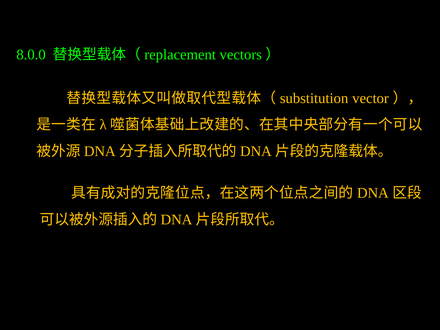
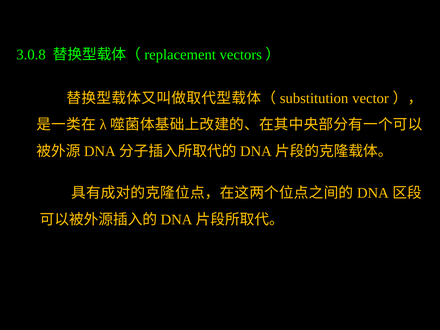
8.0.0: 8.0.0 -> 3.0.8 (31, 55)
